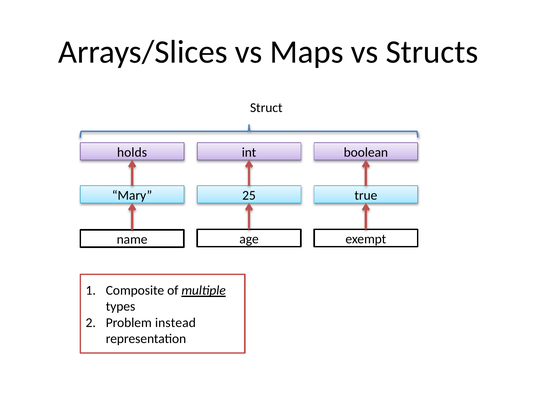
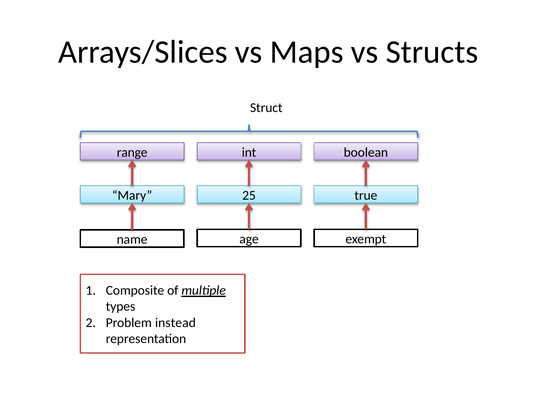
holds: holds -> range (132, 152)
